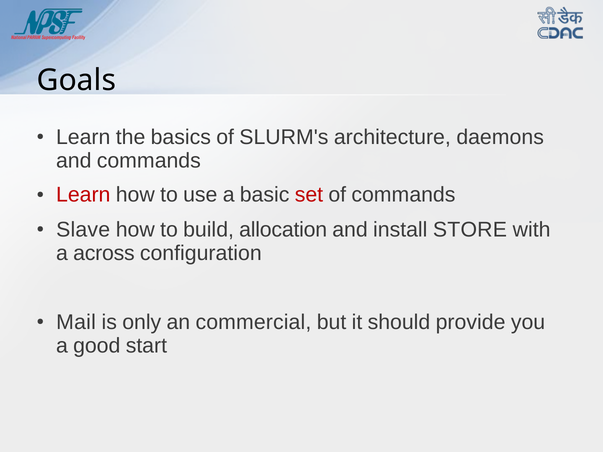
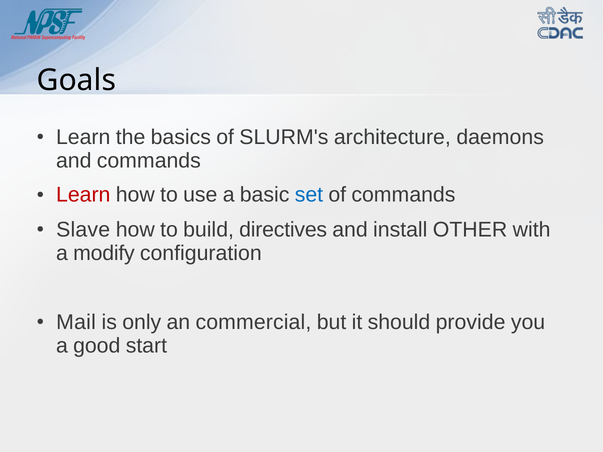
set colour: red -> blue (309, 195)
allocation: allocation -> directives (283, 230)
STORE: STORE -> OTHER (470, 230)
across: across -> modify (104, 254)
